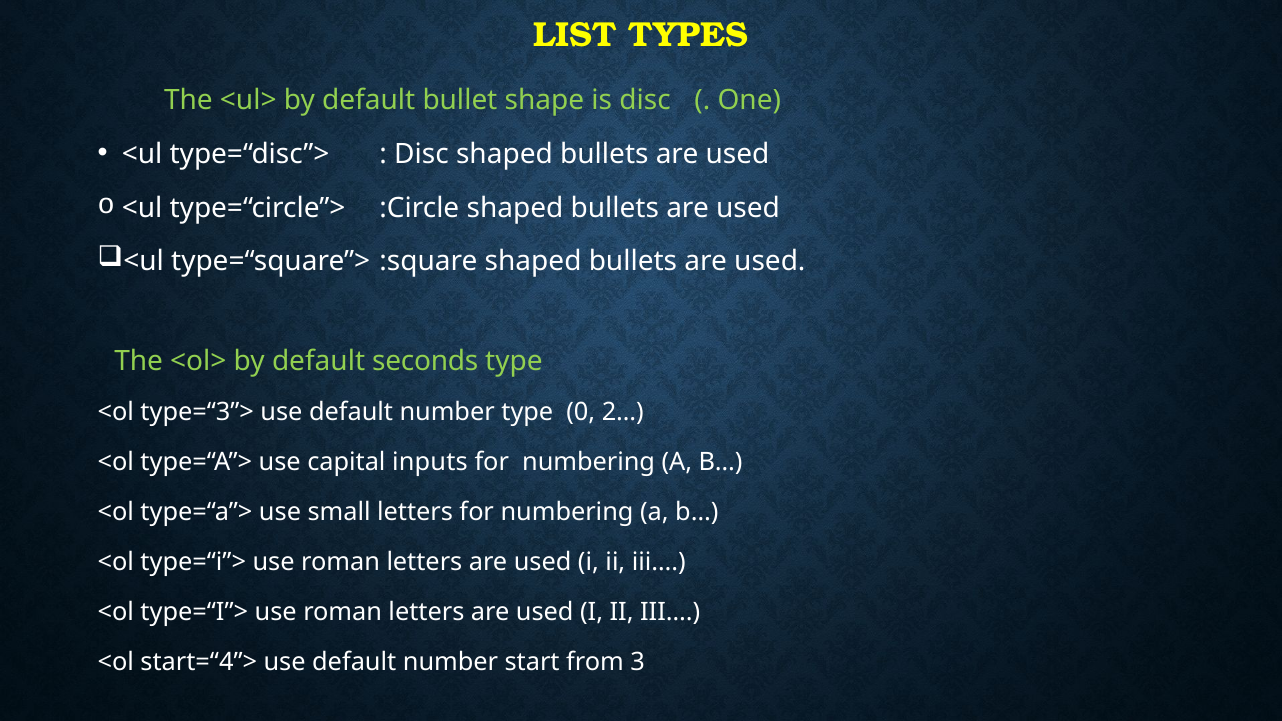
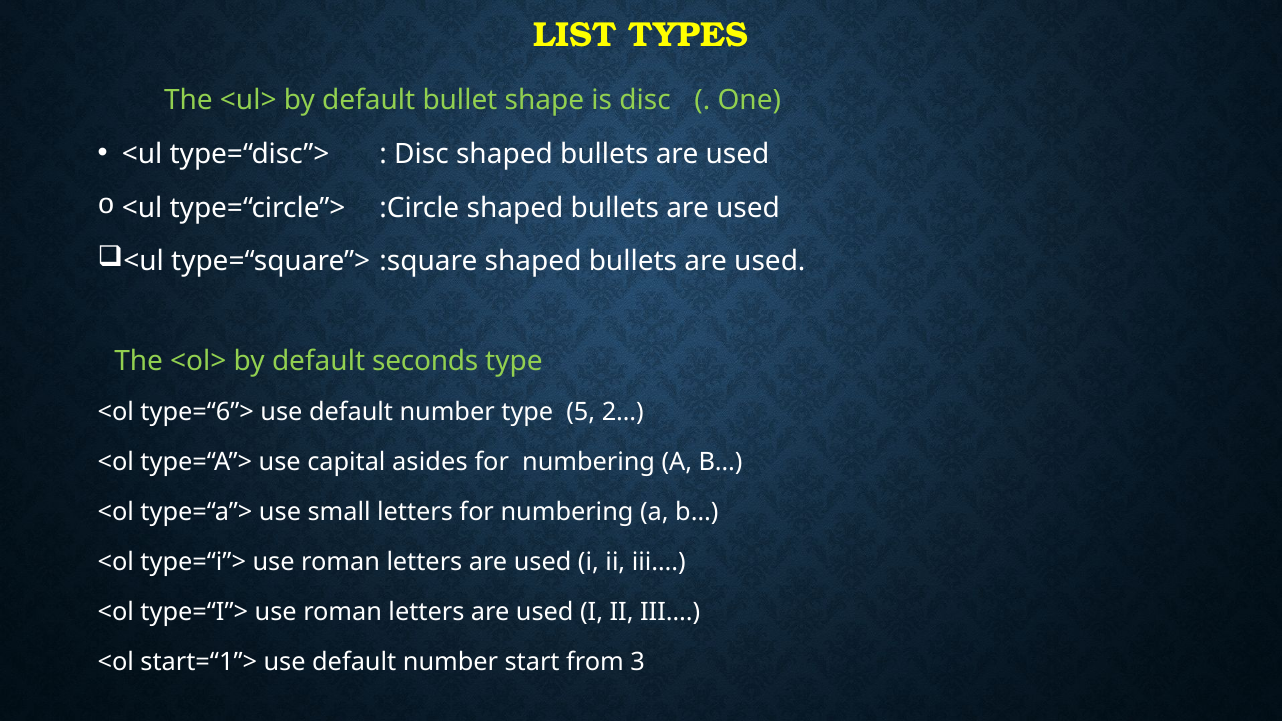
type=“3”>: type=“3”> -> type=“6”> (197, 413)
0: 0 -> 5 (581, 413)
inputs: inputs -> asides (430, 462)
start=“4”>: start=“4”> -> start=“1”> (199, 662)
